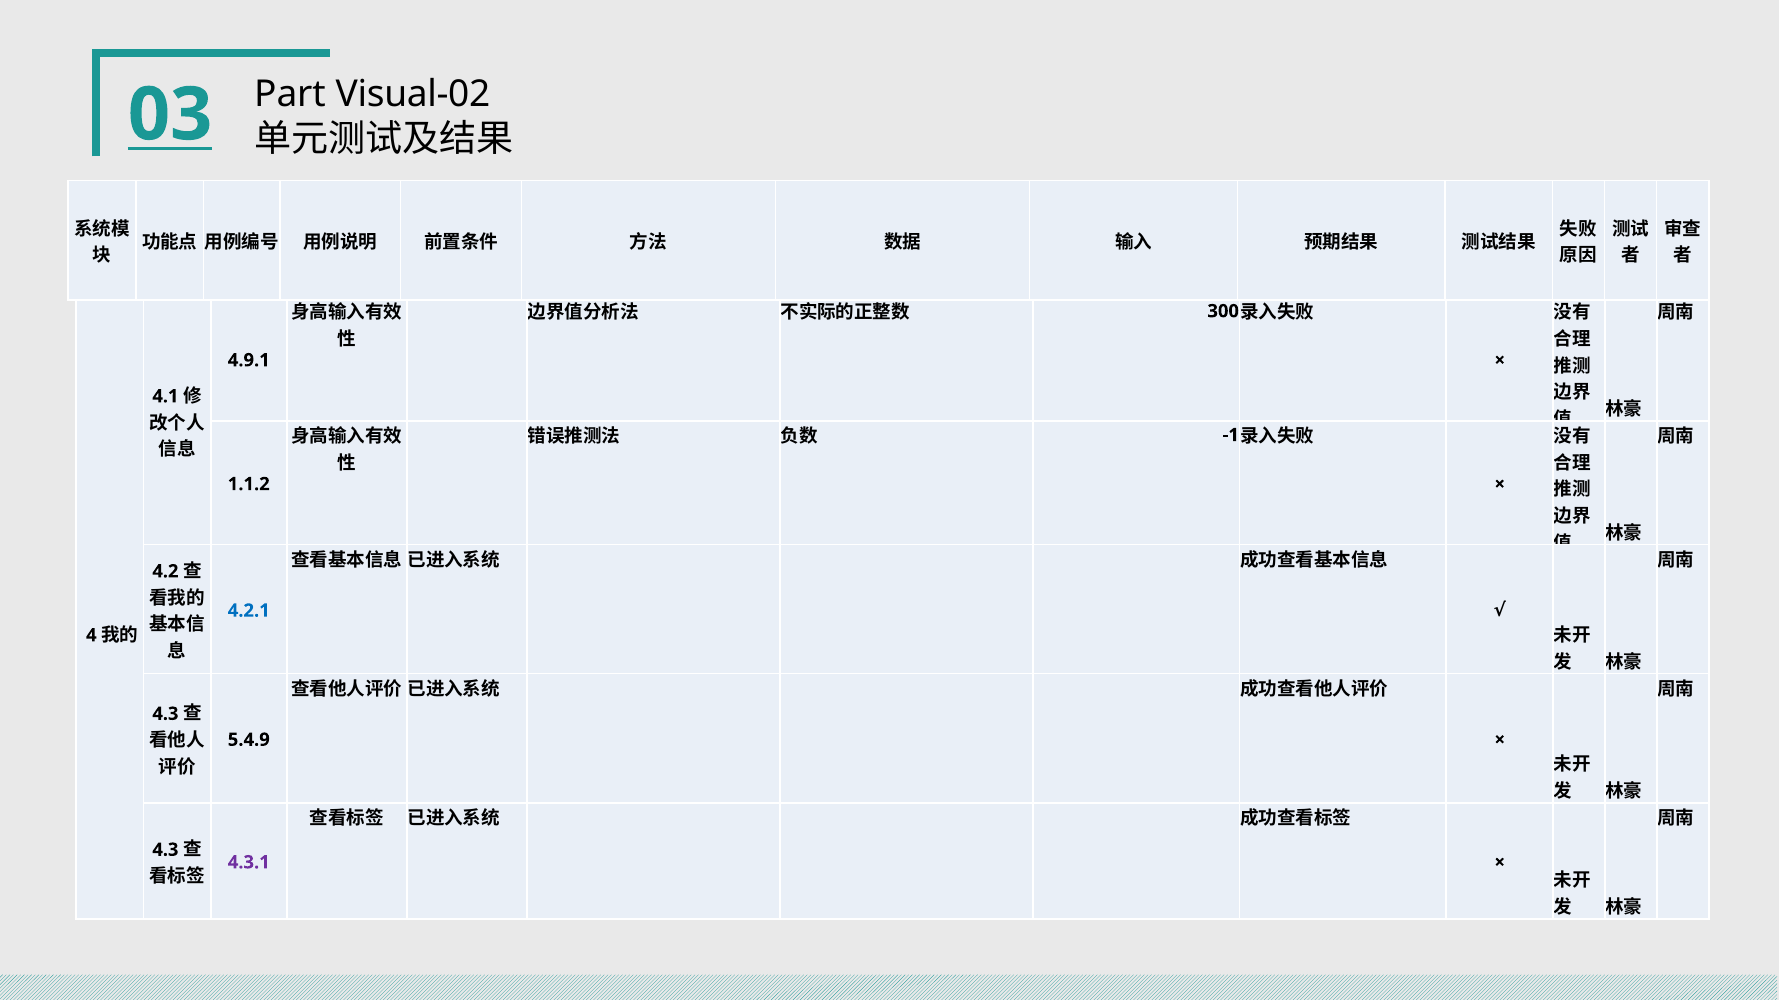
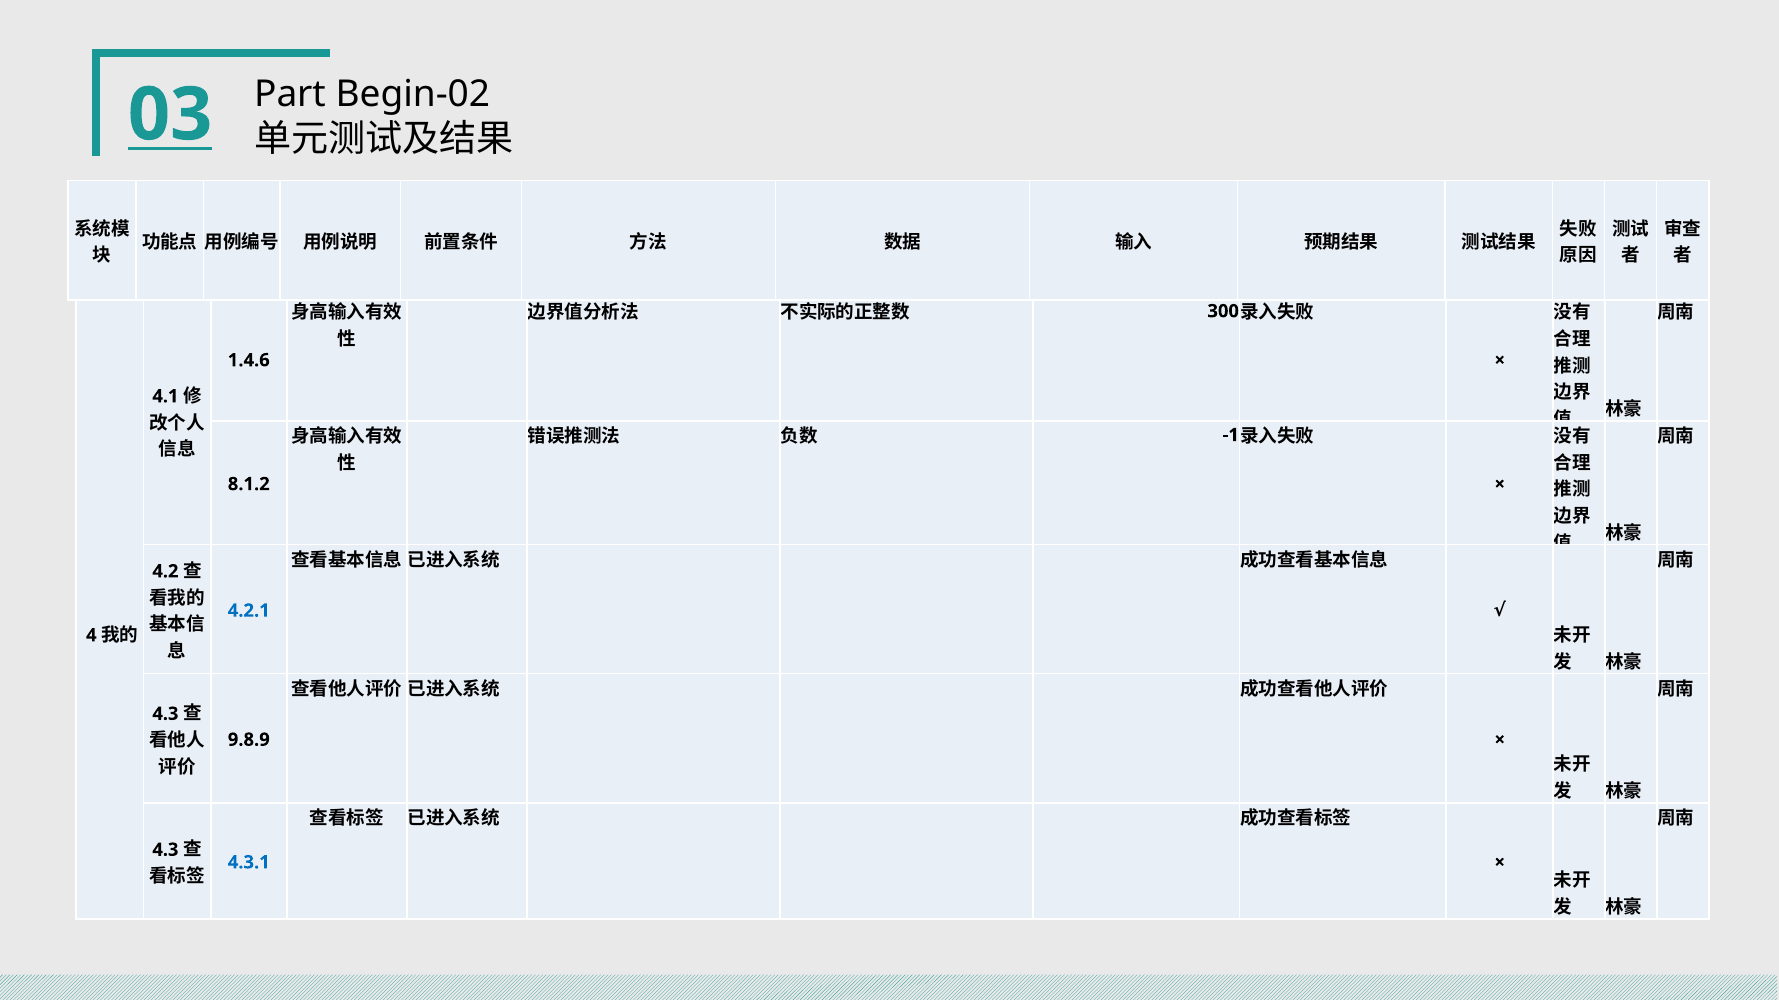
Visual-02: Visual-02 -> Begin-02 (413, 95)
4.9.1: 4.9.1 -> 1.4.6 (249, 360)
1.1.2: 1.1.2 -> 8.1.2 (249, 484)
5.4.9: 5.4.9 -> 9.8.9 (249, 740)
4.3.1 colour: purple -> blue (249, 863)
